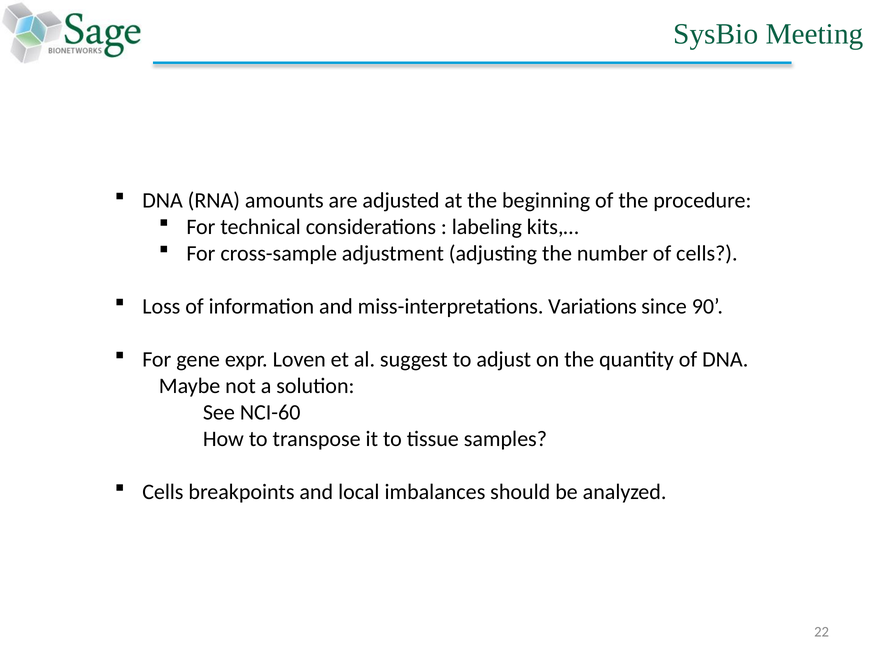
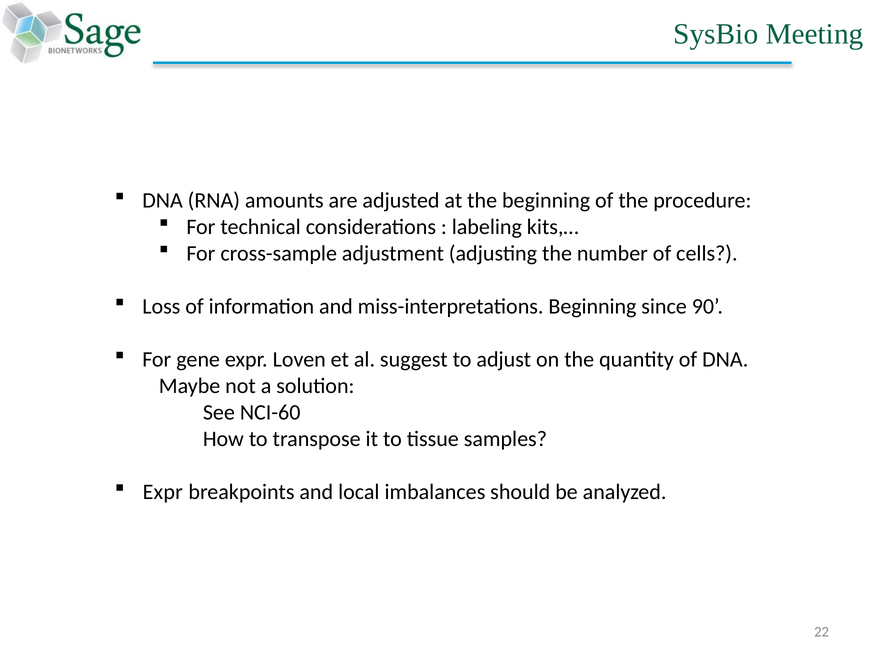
miss-interpretations Variations: Variations -> Beginning (592, 306)
Cells: Cells -> Expr (163, 492)
